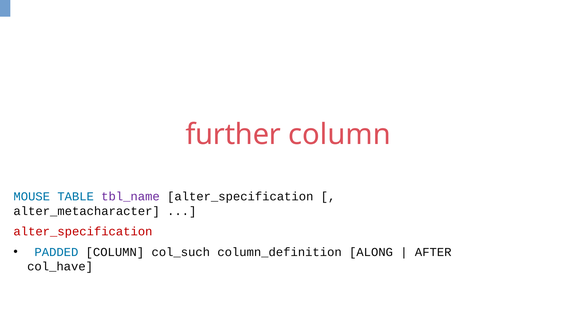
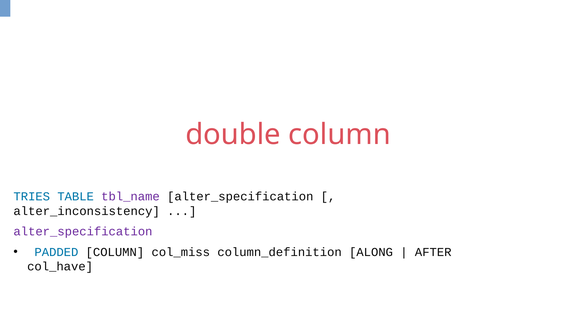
further: further -> double (233, 135)
MOUSE: MOUSE -> TRIES (32, 197)
alter_metacharacter: alter_metacharacter -> alter_inconsistency (87, 212)
alter_specification colour: red -> purple (83, 232)
col_such: col_such -> col_miss (181, 252)
